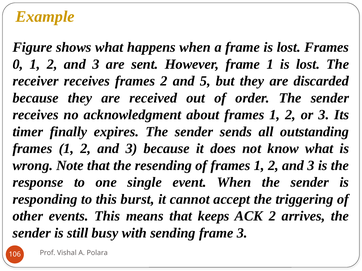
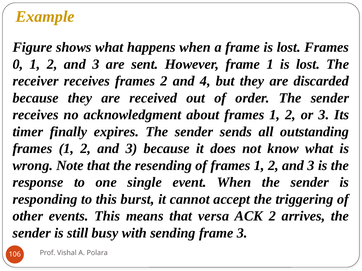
5: 5 -> 4 (205, 81)
keeps: keeps -> versa (214, 216)
